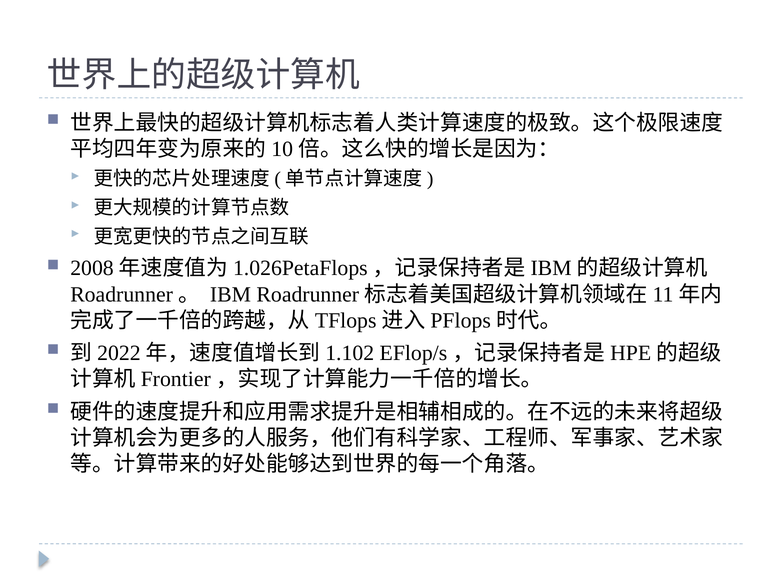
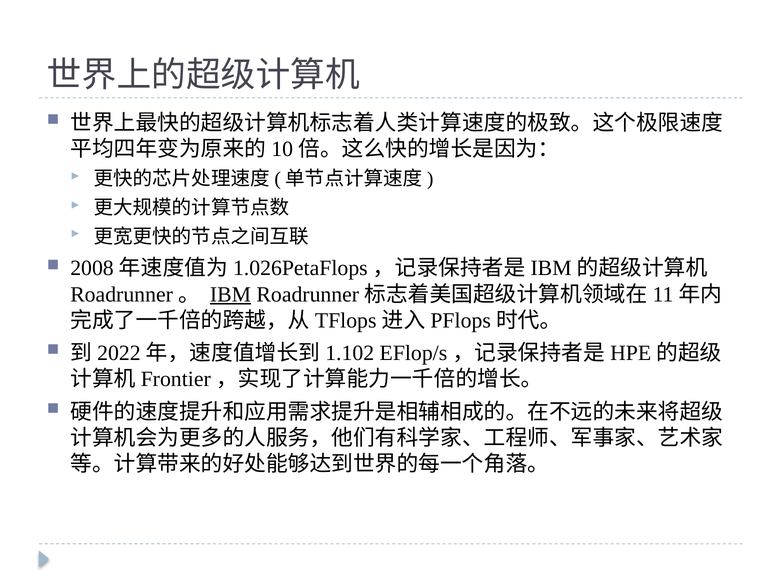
IBM underline: none -> present (231, 294)
